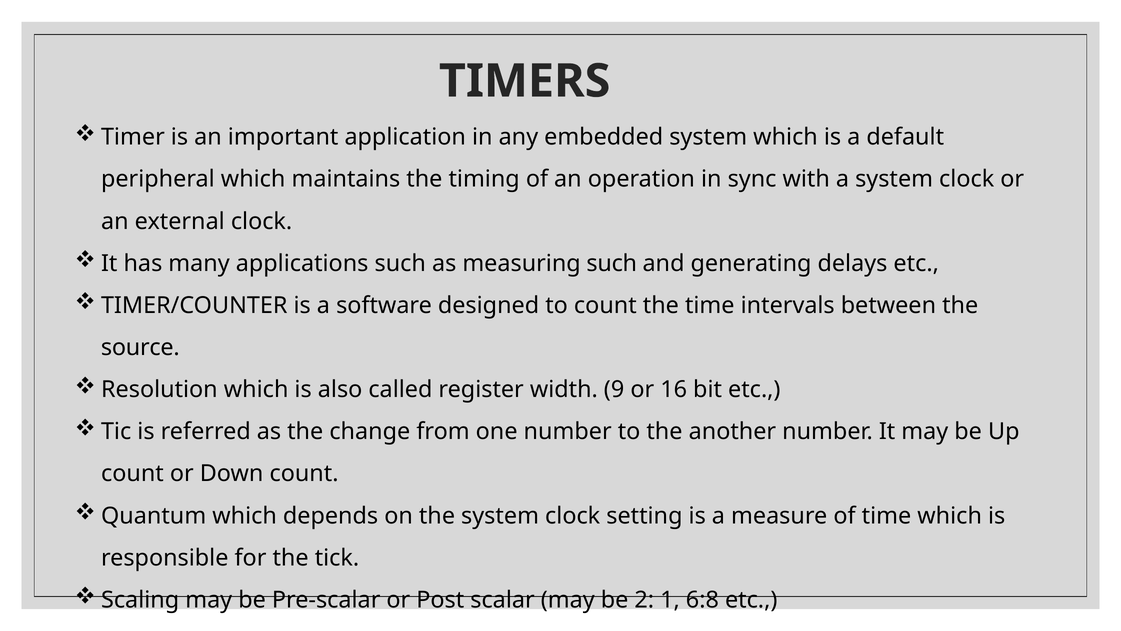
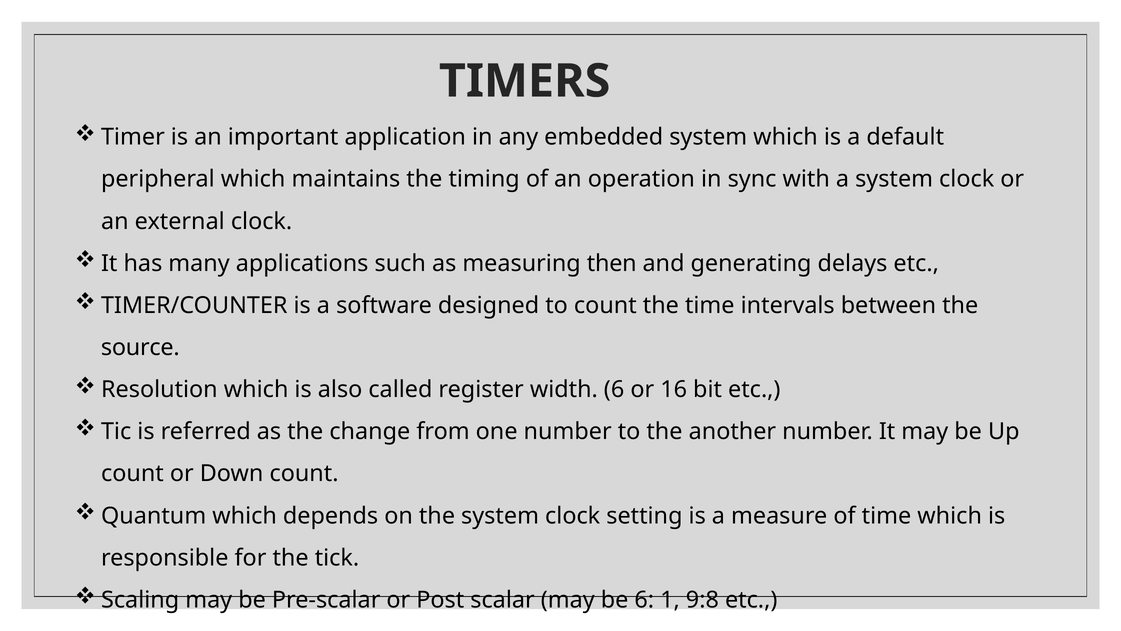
measuring such: such -> then (612, 263)
width 9: 9 -> 6 (614, 389)
be 2: 2 -> 6 (644, 600)
6:8: 6:8 -> 9:8 (702, 600)
